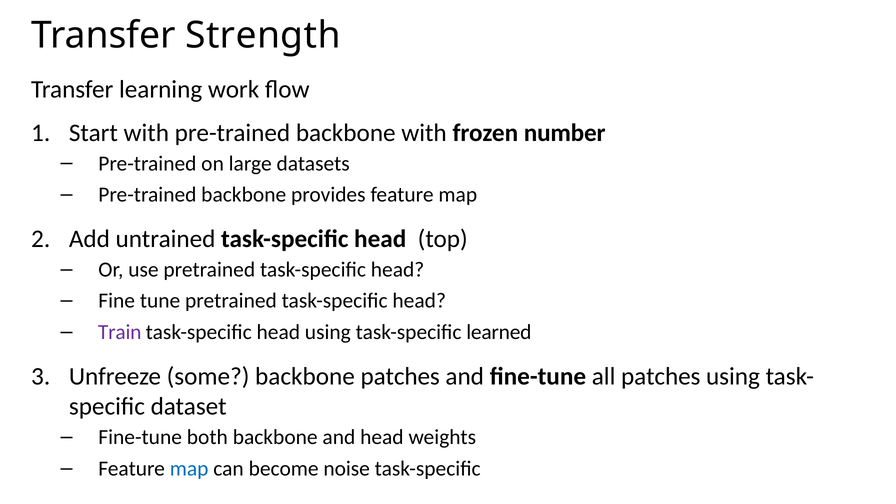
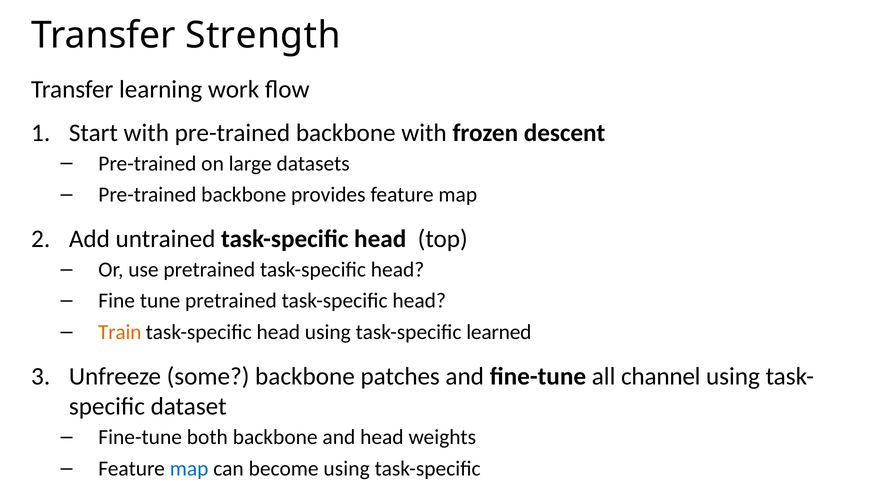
number: number -> descent (565, 133)
Train colour: purple -> orange (120, 332)
all patches: patches -> channel (661, 376)
become noise: noise -> using (347, 469)
